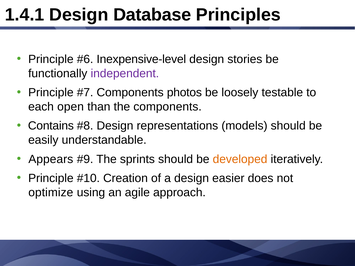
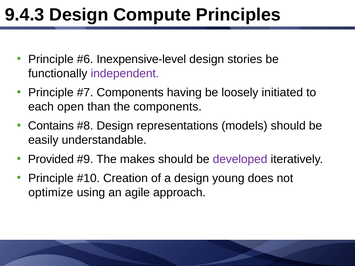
1.4.1: 1.4.1 -> 9.4.3 (25, 15)
Database: Database -> Compute (152, 15)
photos: photos -> having (184, 93)
testable: testable -> initiated (282, 93)
Appears: Appears -> Provided (51, 159)
sprints: sprints -> makes (137, 159)
developed colour: orange -> purple (240, 159)
easier: easier -> young (228, 178)
